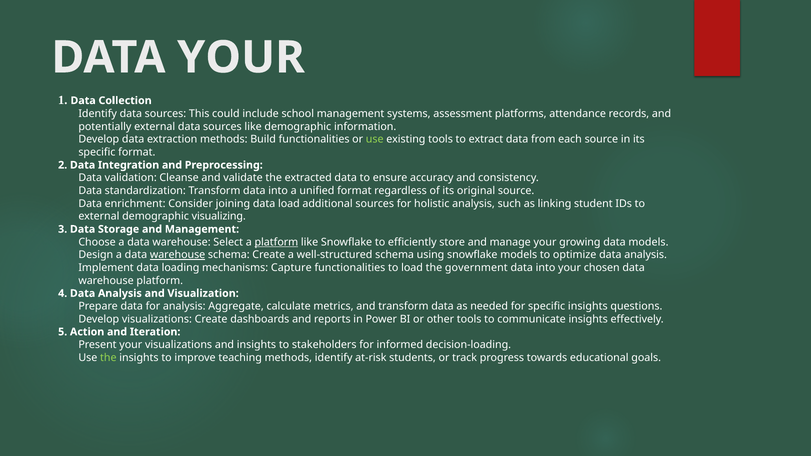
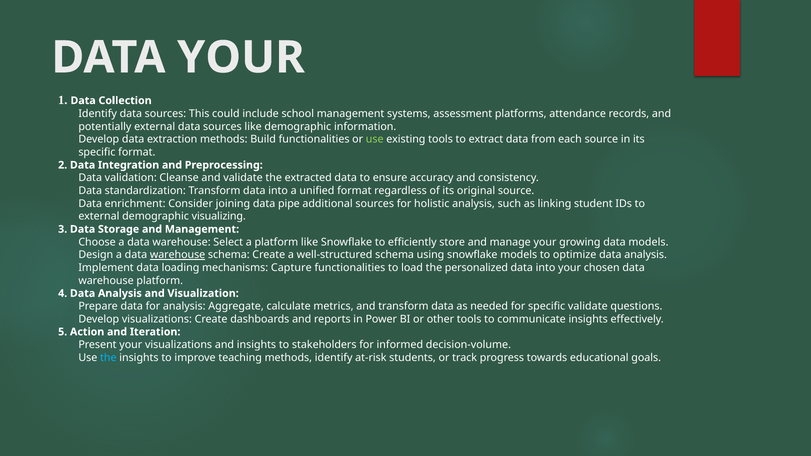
data load: load -> pipe (289, 204)
platform underline: present -> none (276, 242)
government: government -> personalized (476, 268)
specific insights: insights -> validate (588, 306)
decision-loading: decision-loading -> decision-volume (468, 345)
the colour: light green -> light blue (108, 358)
